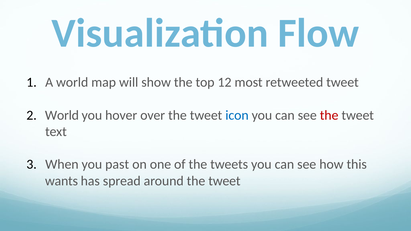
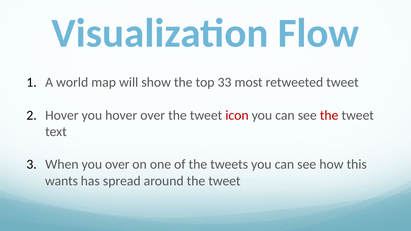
12: 12 -> 33 (225, 82)
World: World -> Hover (62, 115)
icon colour: blue -> red (237, 115)
you past: past -> over (117, 165)
